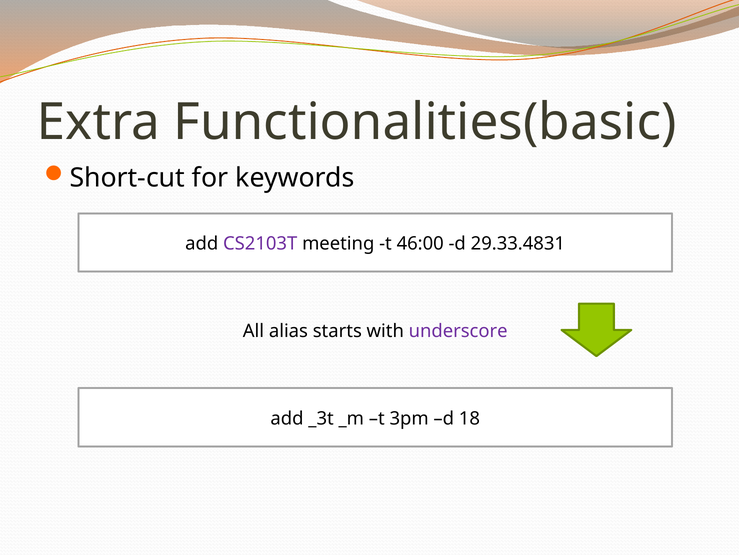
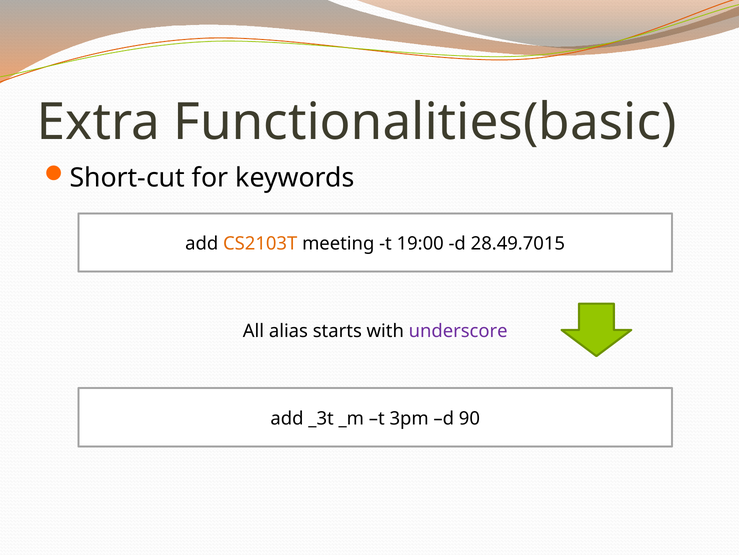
CS2103T colour: purple -> orange (260, 243)
46:00: 46:00 -> 19:00 (420, 243)
29.33.4831: 29.33.4831 -> 28.49.7015 (518, 243)
18: 18 -> 90 (469, 418)
